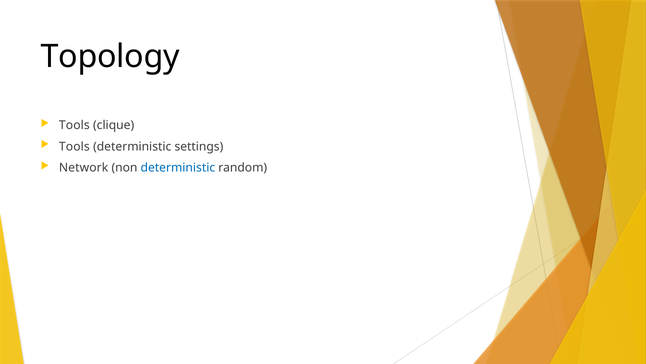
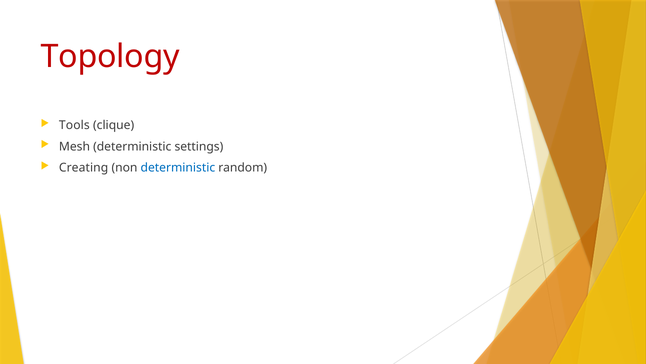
Topology colour: black -> red (110, 56)
Tools: Tools -> Mesh (74, 146)
Network: Network -> Creating (84, 168)
